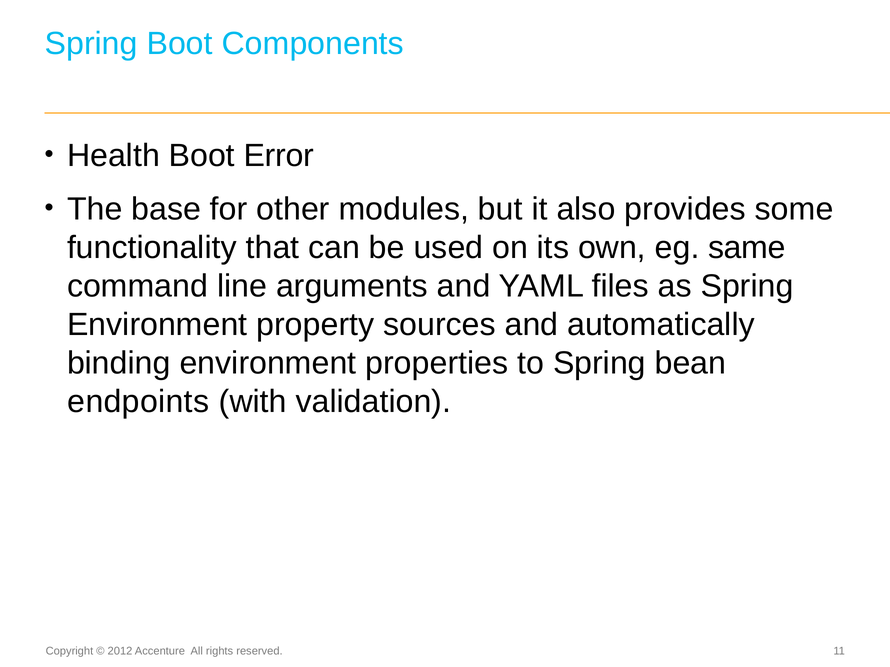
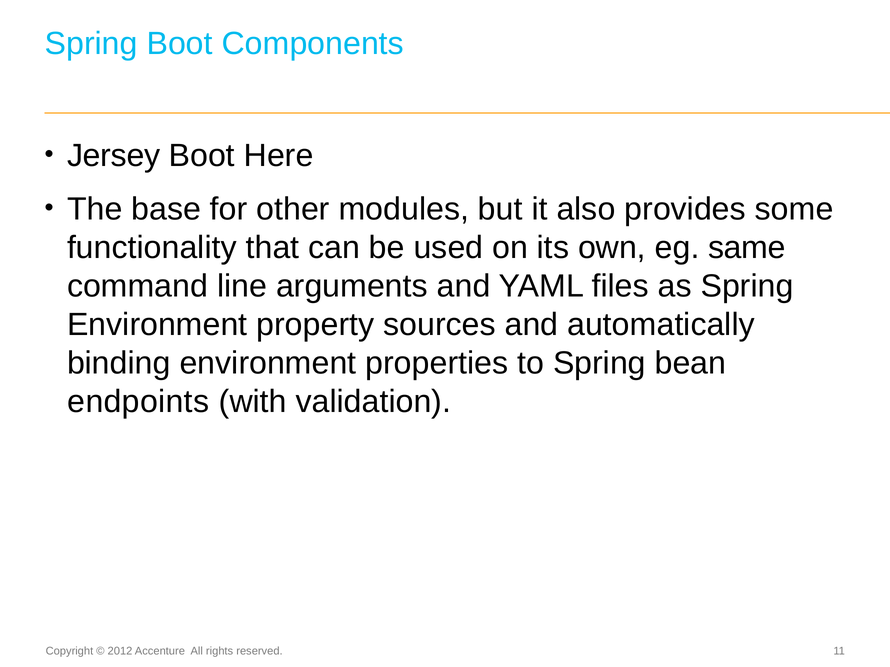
Health: Health -> Jersey (114, 156)
Error: Error -> Here (279, 156)
